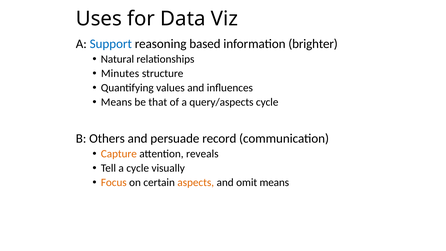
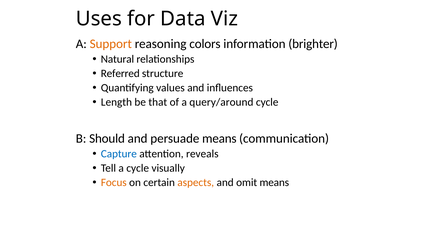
Support colour: blue -> orange (111, 44)
based: based -> colors (205, 44)
Minutes: Minutes -> Referred (120, 73)
Means: Means -> Length (116, 102)
query/aspects: query/aspects -> query/around (221, 102)
Others: Others -> Should (107, 138)
persuade record: record -> means (219, 138)
Capture colour: orange -> blue (119, 154)
